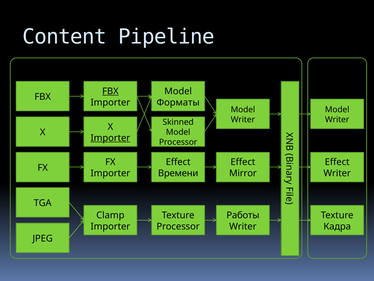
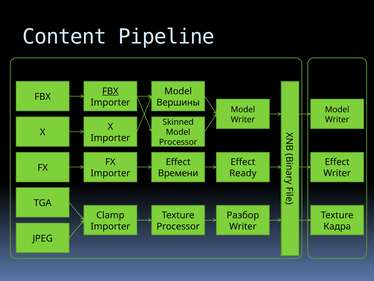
Форматы: Форматы -> Вершины (178, 102)
Importer underline: present -> none (110, 138)
Mirror: Mirror -> Ready (243, 173)
Работы: Работы -> Разбор (243, 215)
